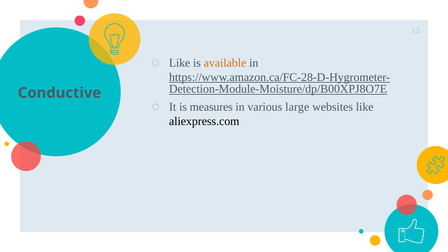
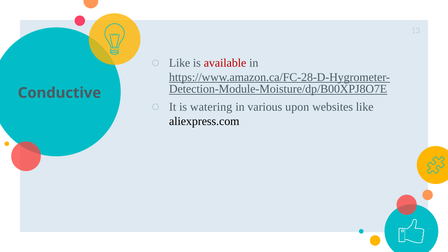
available colour: orange -> red (225, 63)
measures: measures -> watering (211, 107)
large: large -> upon (297, 107)
